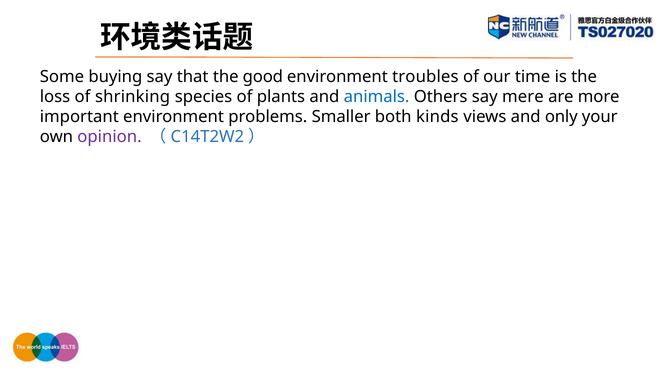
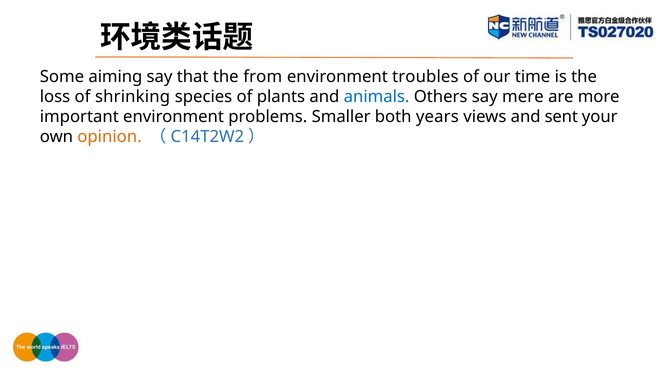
buying: buying -> aiming (115, 77)
good: good -> from (263, 77)
kinds: kinds -> years (437, 117)
only: only -> sent (561, 117)
opinion colour: purple -> orange (109, 137)
